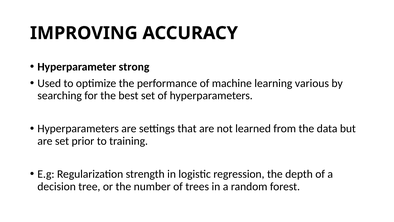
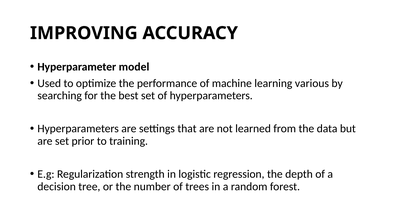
strong: strong -> model (134, 67)
